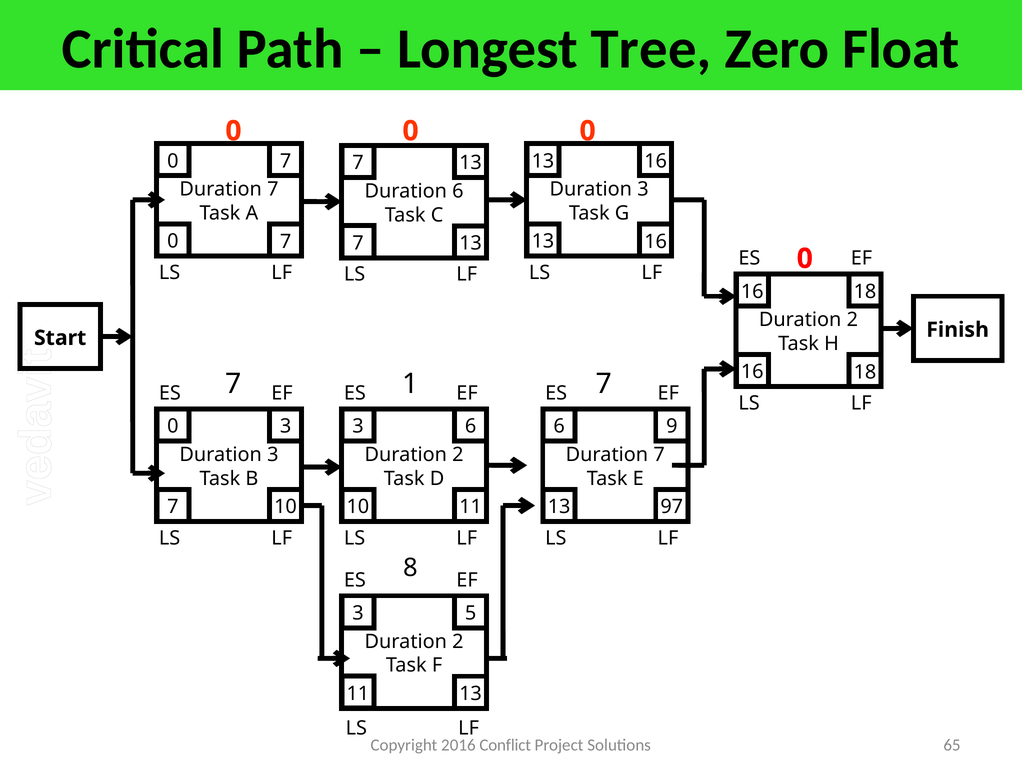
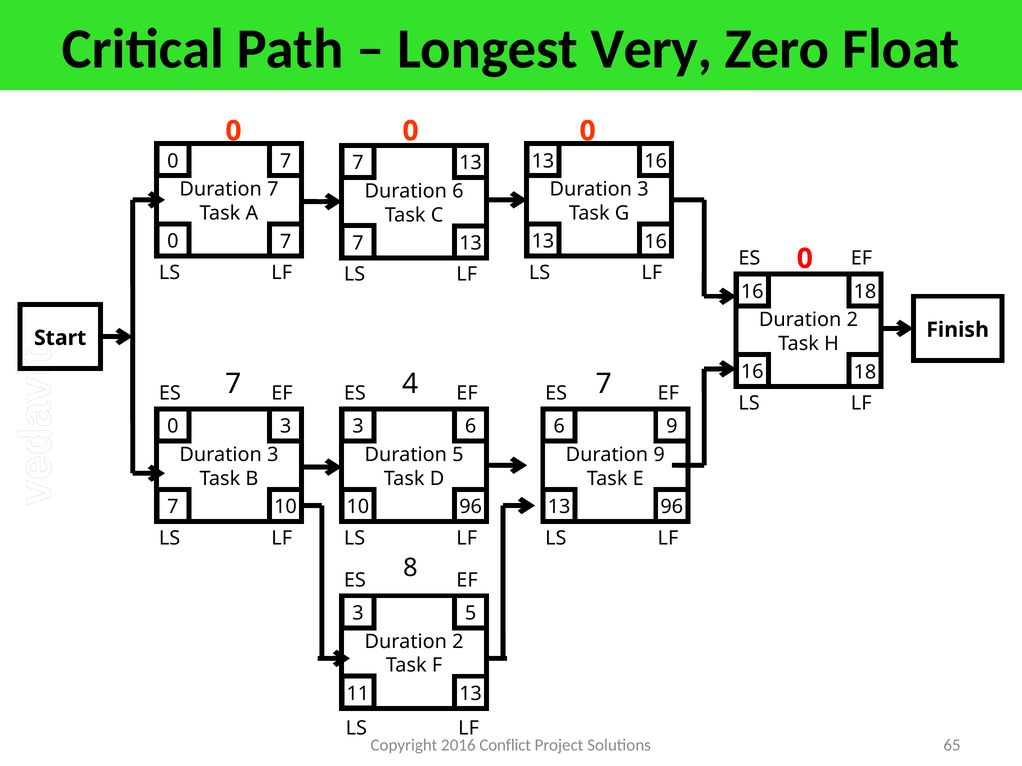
Tree: Tree -> Very (651, 49)
1: 1 -> 4 (411, 384)
2: 2 -> 5 (458, 455)
7: 7 -> 9 (659, 455)
10 11: 11 -> 96 (471, 507)
13 97: 97 -> 96 (672, 507)
